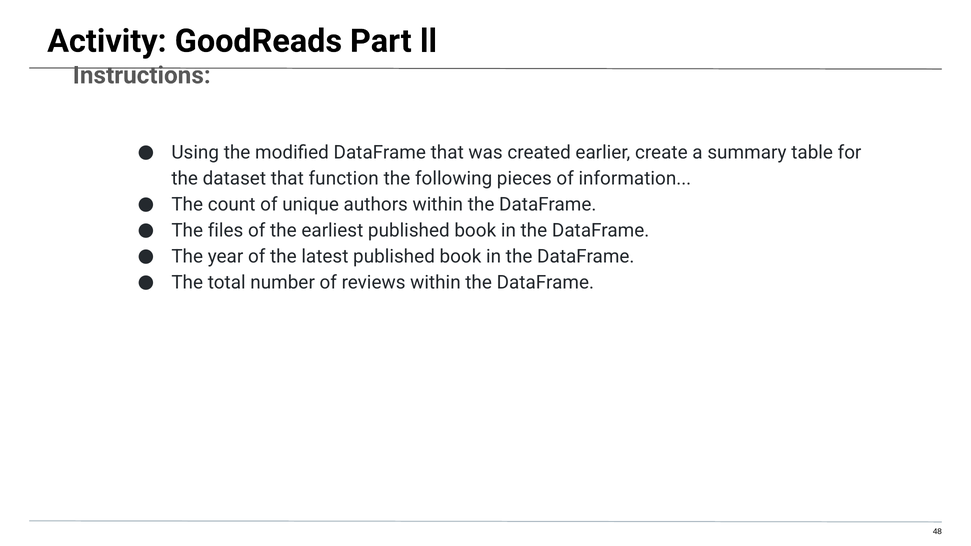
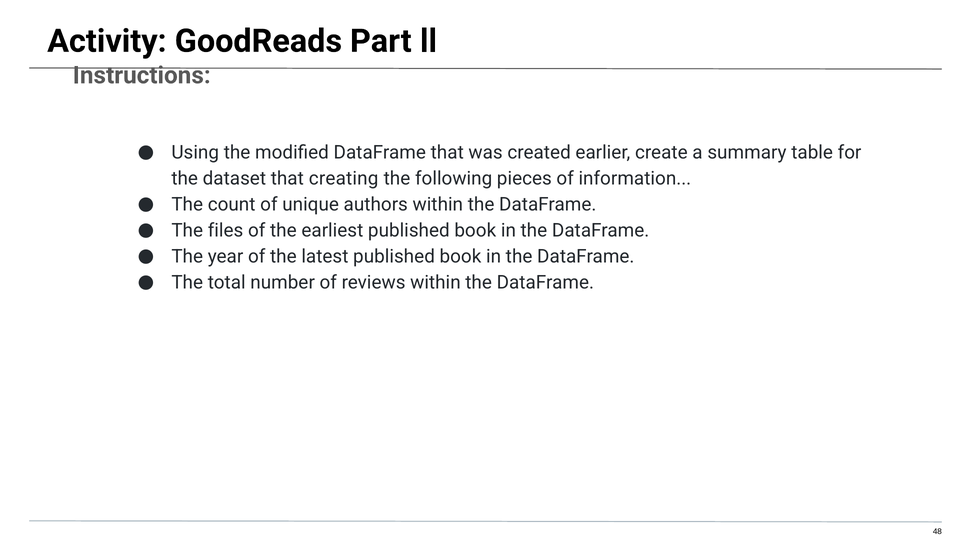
function: function -> creating (344, 179)
